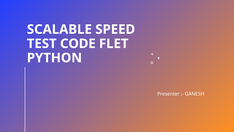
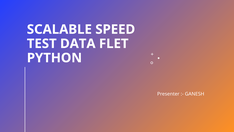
CODE: CODE -> DATA (78, 44)
